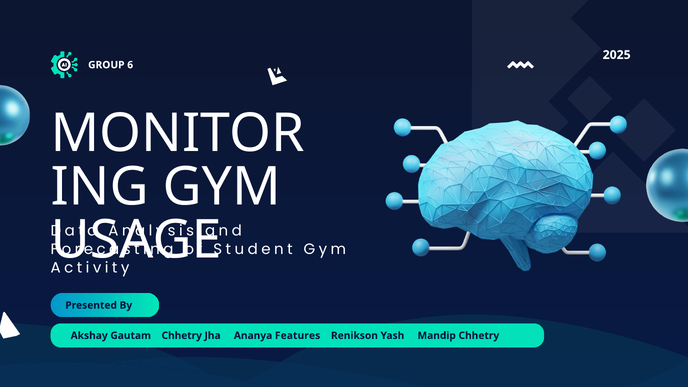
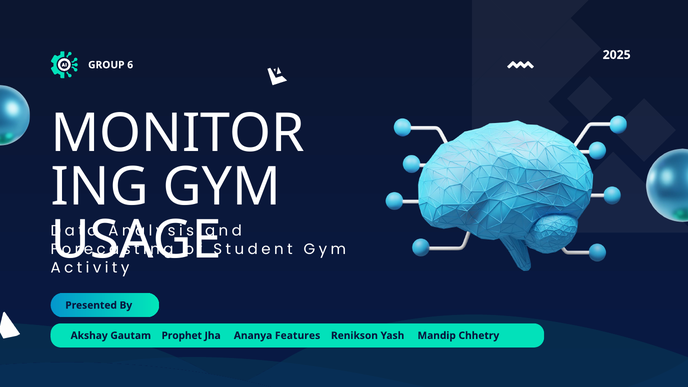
Gautam Chhetry: Chhetry -> Prophet (182, 336)
